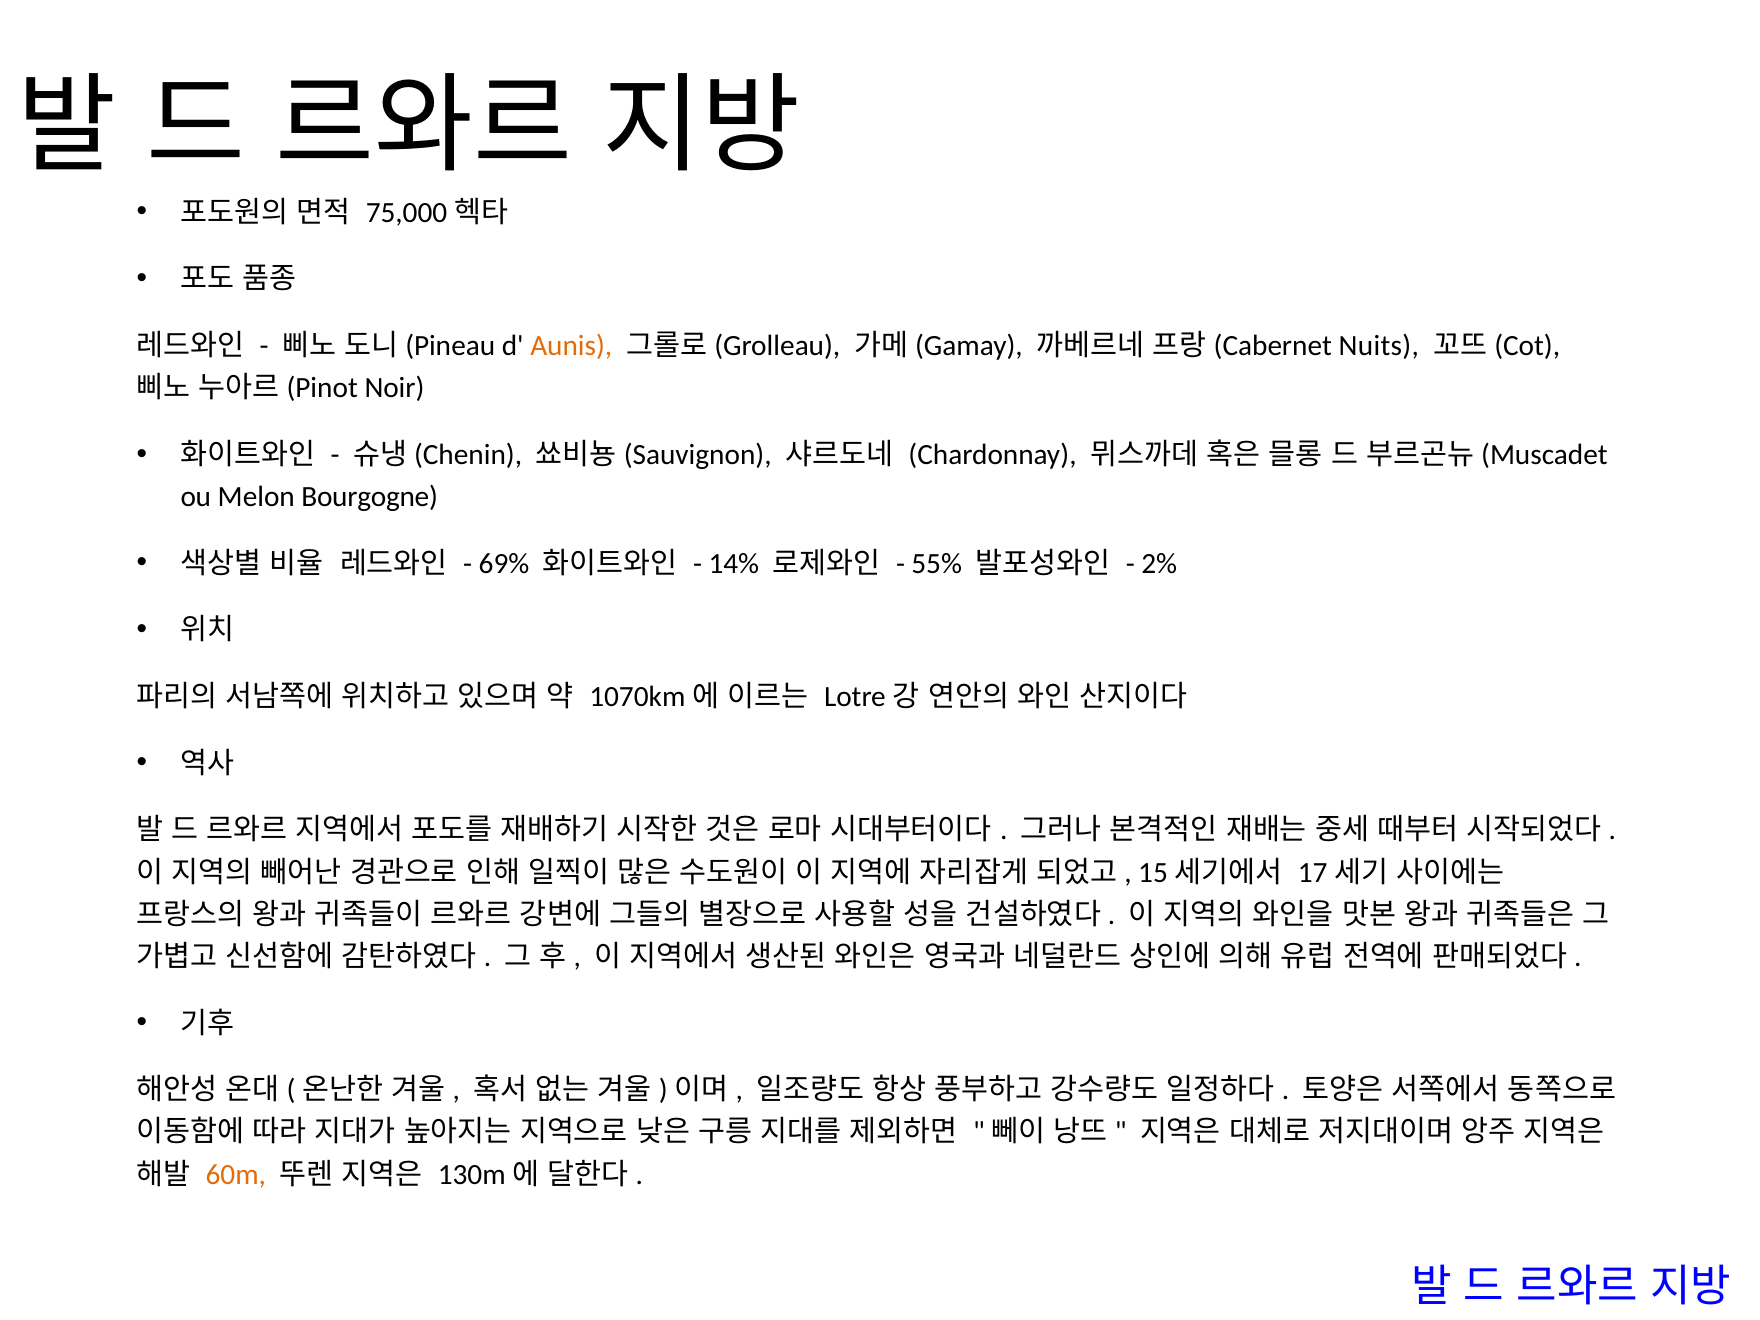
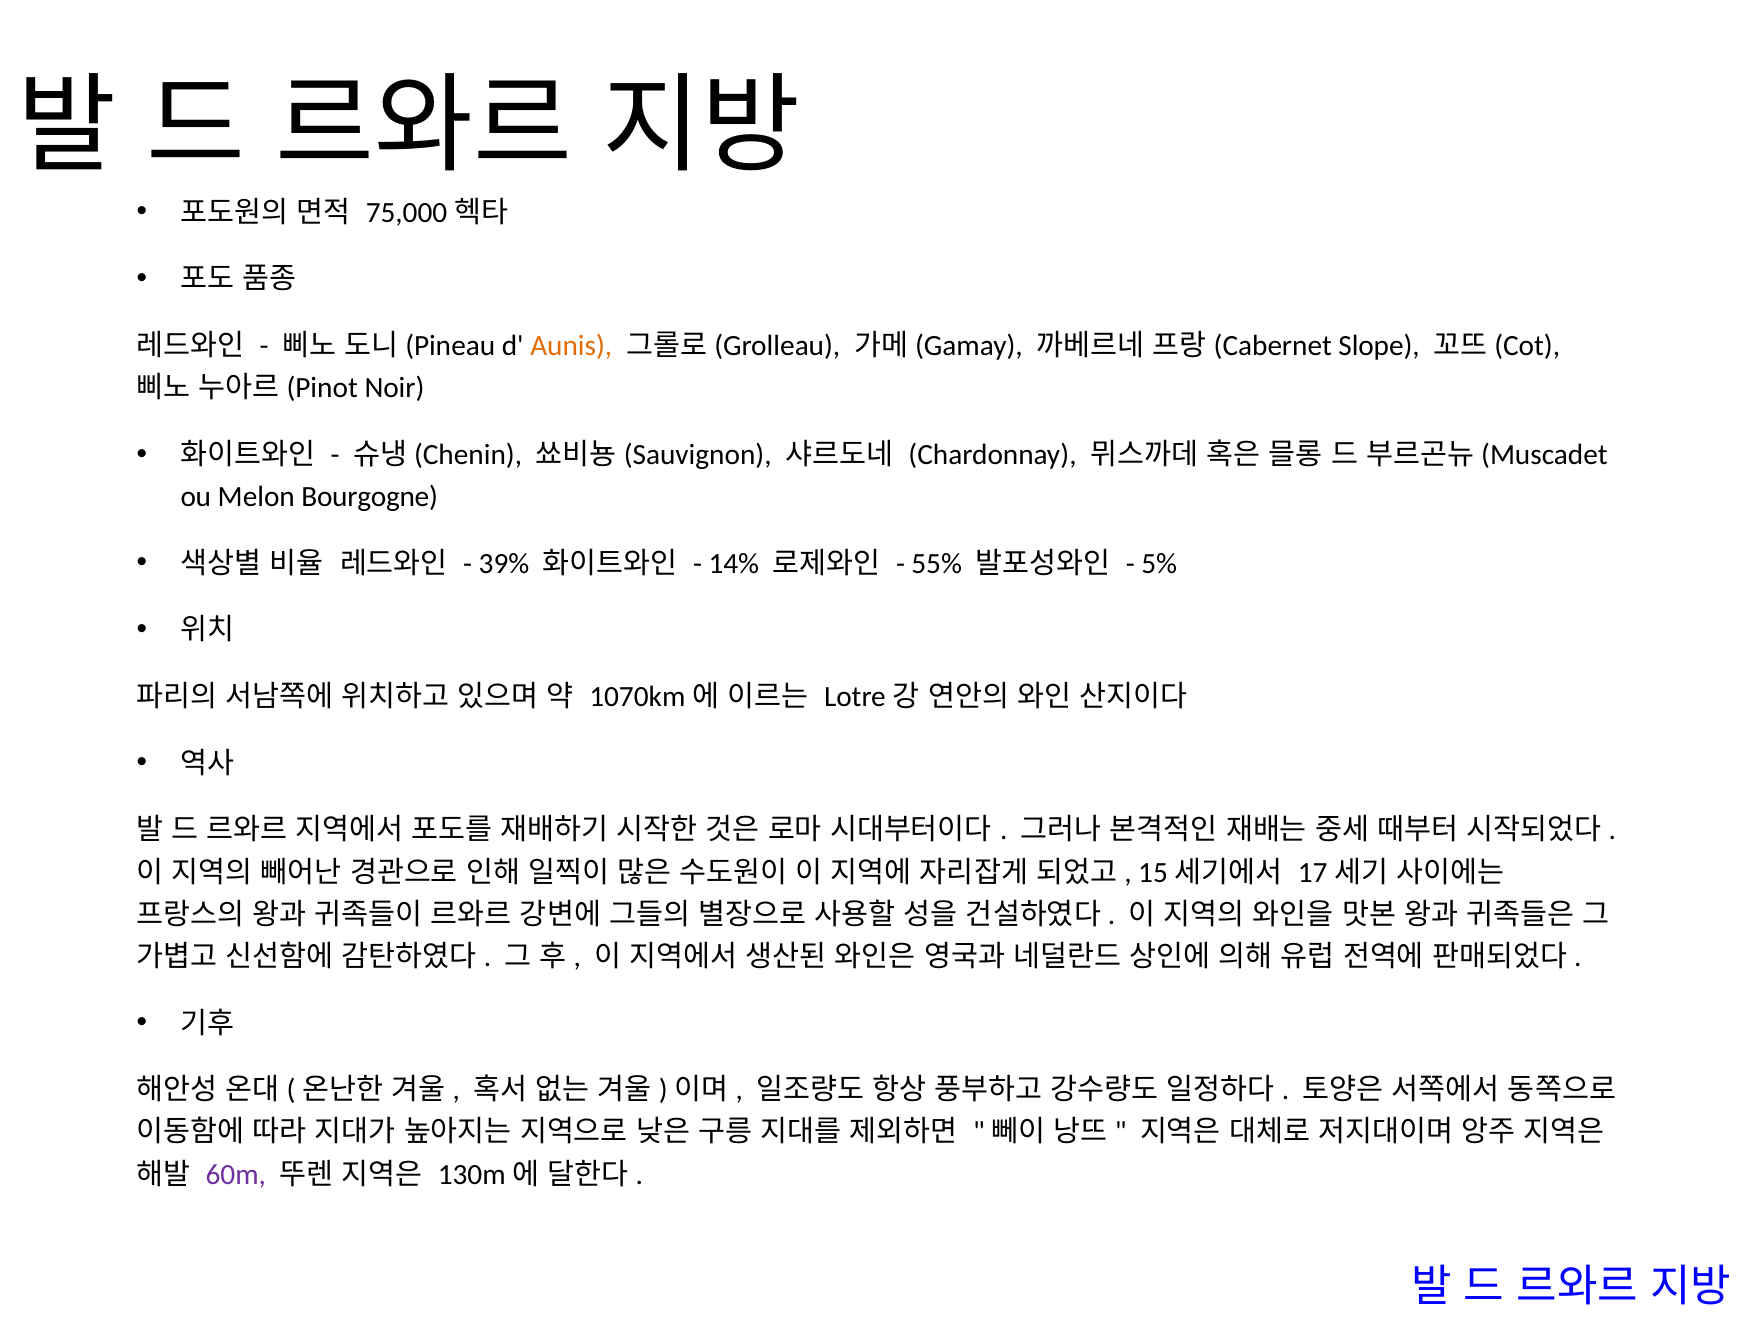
Nuits: Nuits -> Slope (1379, 346)
69%: 69% -> 39% (504, 564)
2%: 2% -> 5% (1159, 564)
60m colour: orange -> purple (236, 1174)
